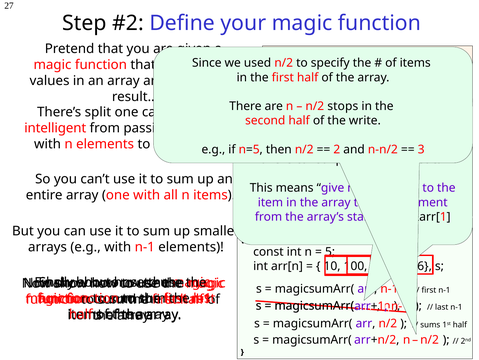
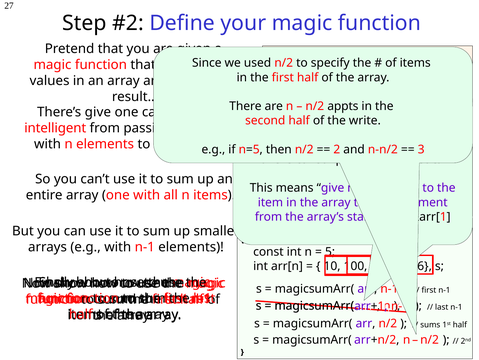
stops: stops -> appts (343, 106)
There’s split: split -> give (98, 112)
